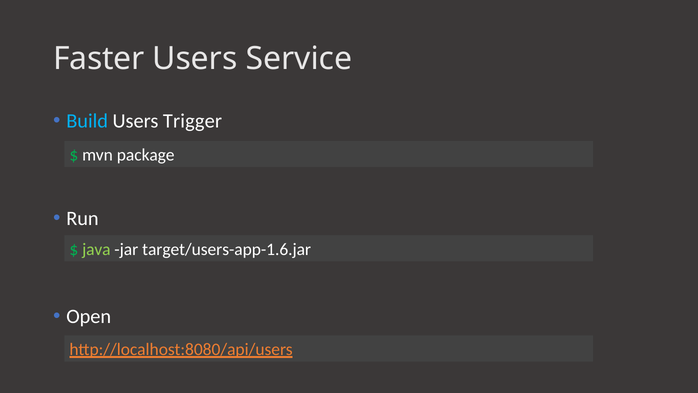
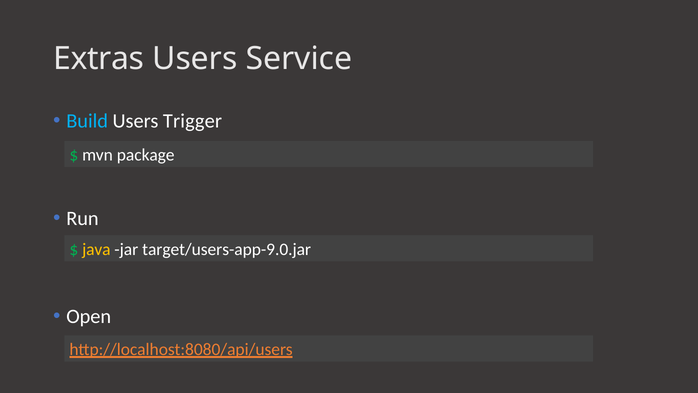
Faster: Faster -> Extras (99, 59)
java colour: light green -> yellow (96, 249)
target/users-app-1.6.jar: target/users-app-1.6.jar -> target/users-app-9.0.jar (227, 249)
